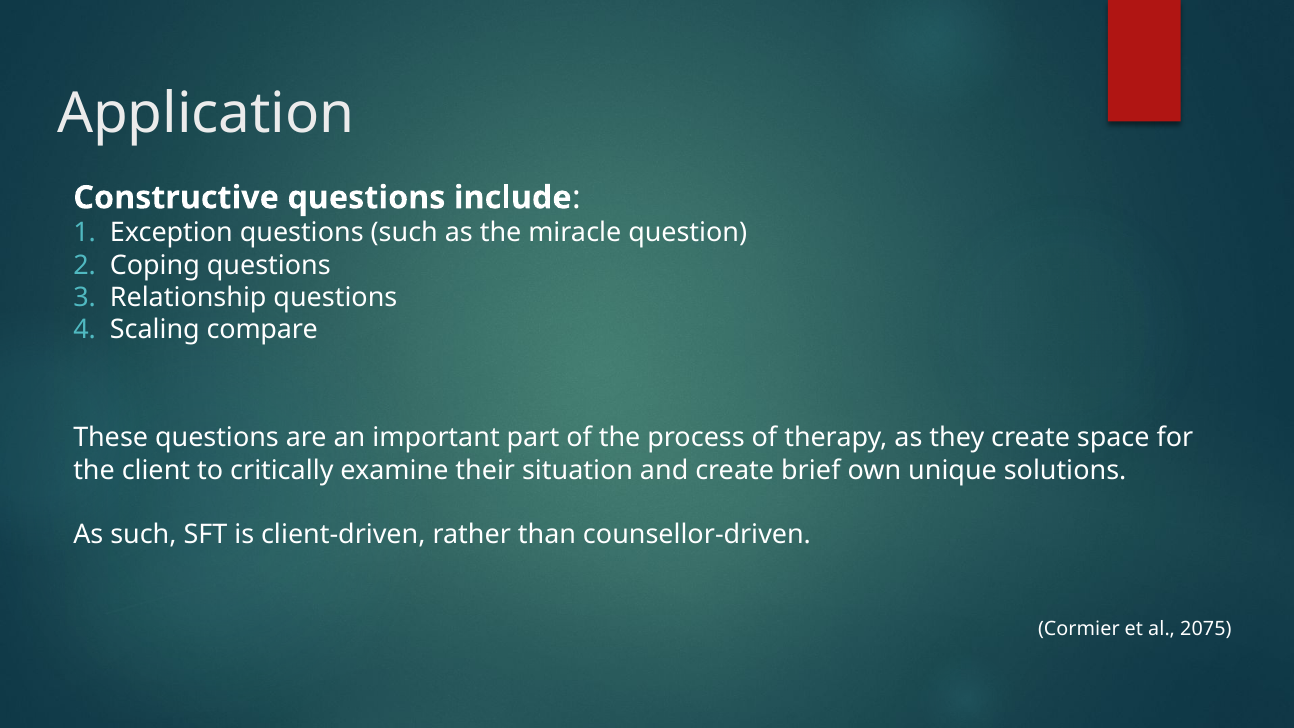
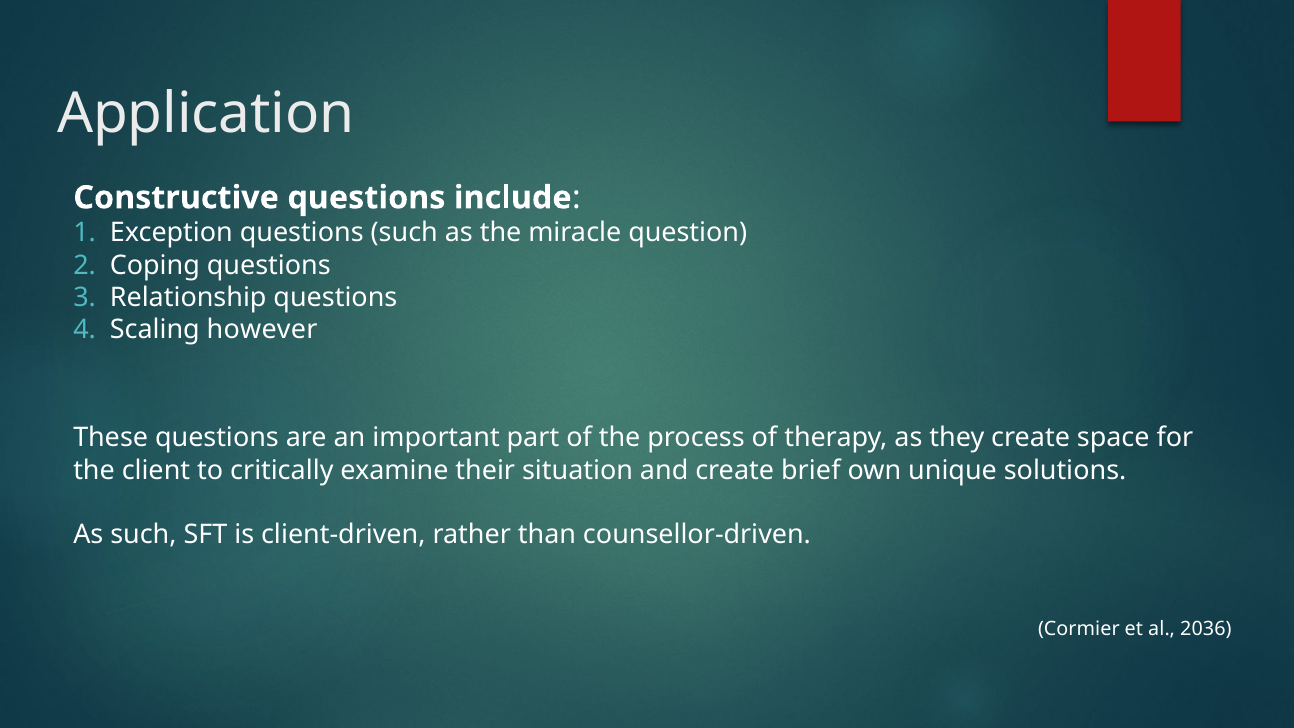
compare: compare -> however (262, 330)
2075: 2075 -> 2036 (1206, 629)
